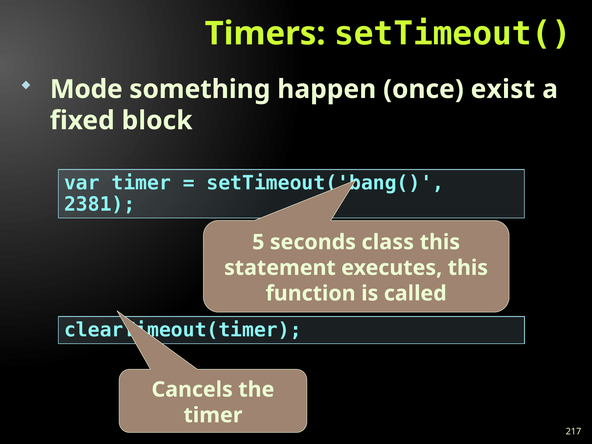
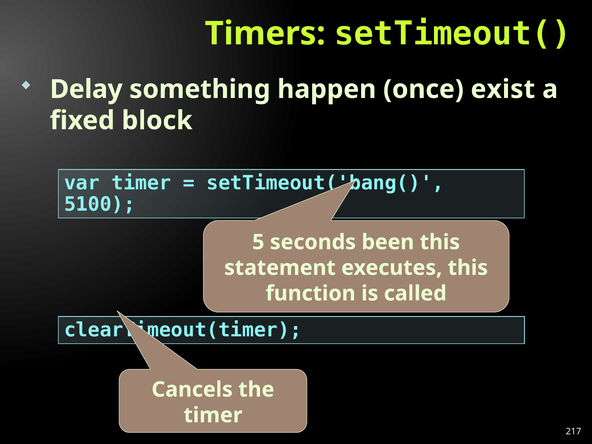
Mode: Mode -> Delay (86, 89)
2381: 2381 -> 5100 (100, 204)
class: class -> been (388, 242)
